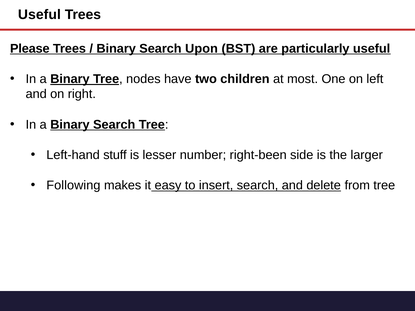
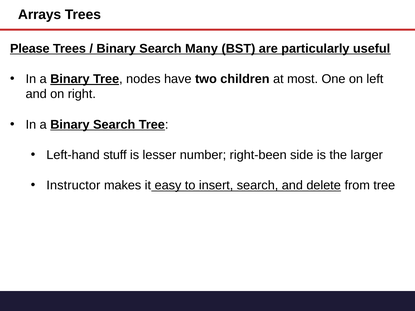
Useful: Useful -> Arrays (40, 15)
Upon: Upon -> Many (202, 49)
Following: Following -> Instructor (73, 185)
